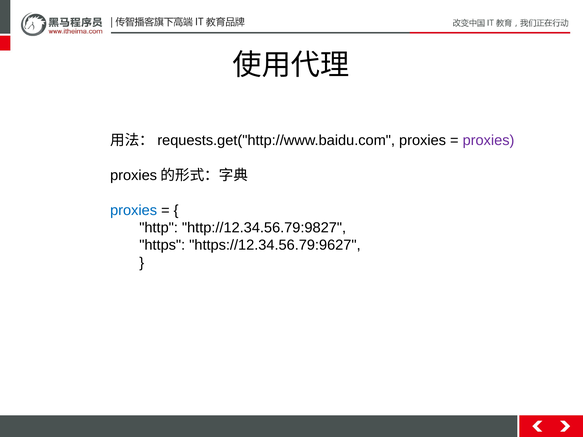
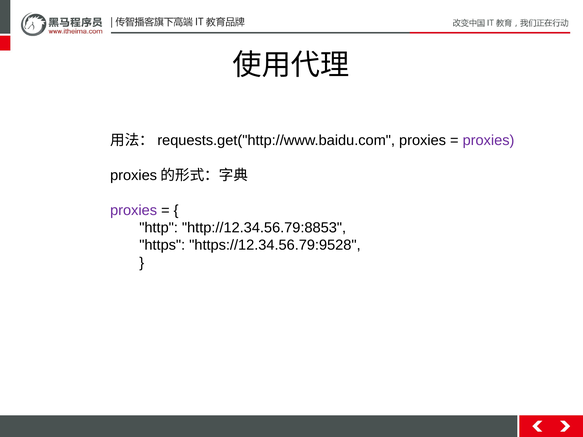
proxies colour: blue -> purple (134, 210)
http://12.34.56.79:9827: http://12.34.56.79:9827 -> http://12.34.56.79:8853 (264, 228)
https://12.34.56.79:9627: https://12.34.56.79:9627 -> https://12.34.56.79:9528 (275, 245)
